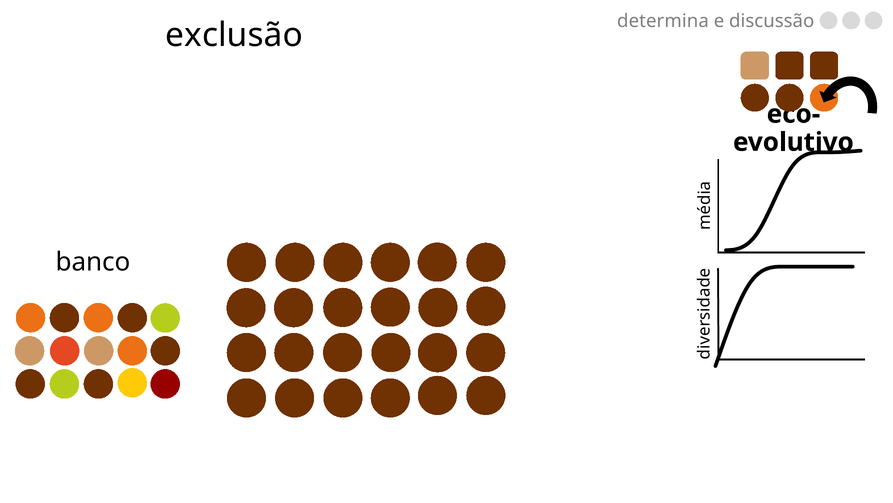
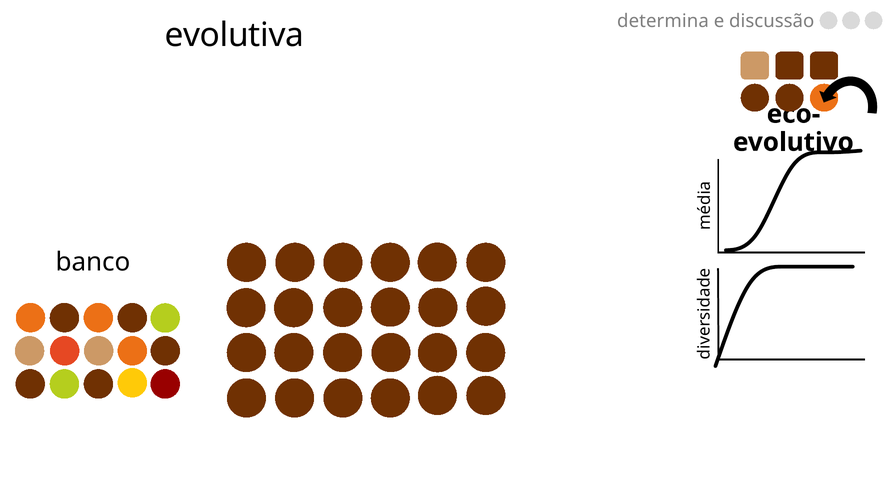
exclusão: exclusão -> evolutiva (234, 35)
